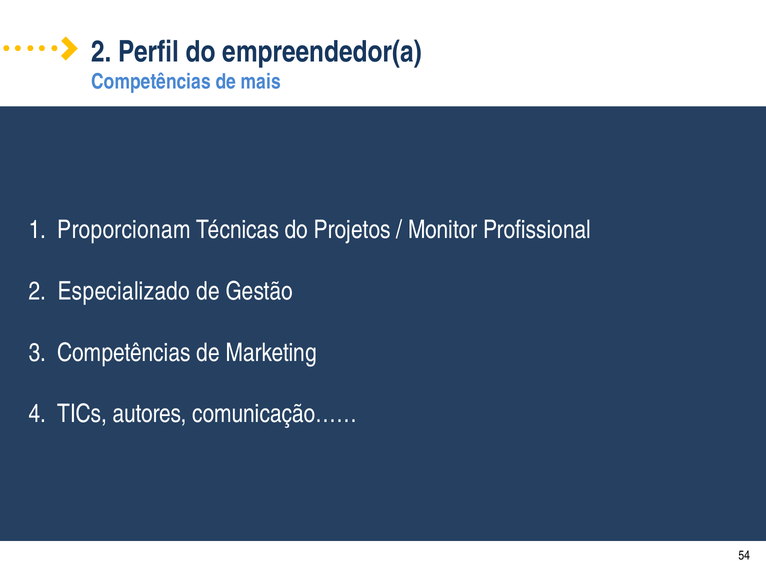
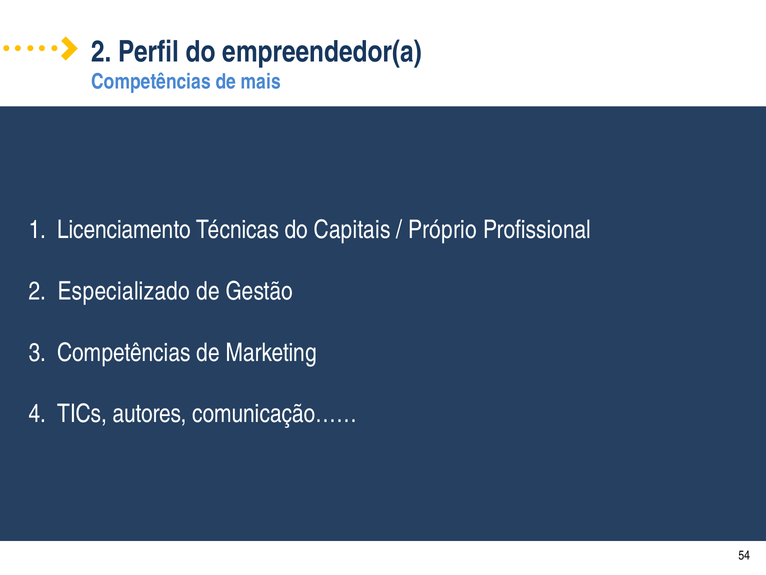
Proporcionam: Proporcionam -> Licenciamento (124, 230)
Projetos: Projetos -> Capitais (352, 230)
Monitor: Monitor -> Próprio (443, 230)
